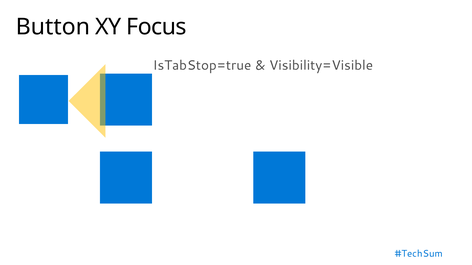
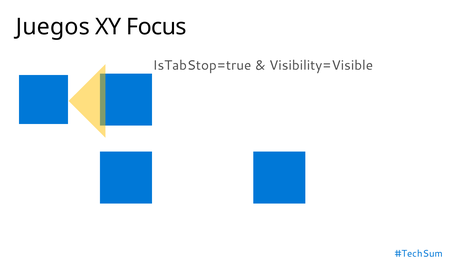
Button: Button -> Juegos (53, 27)
